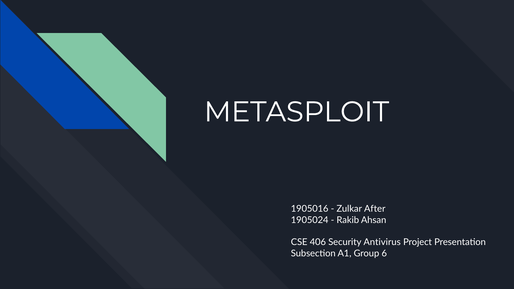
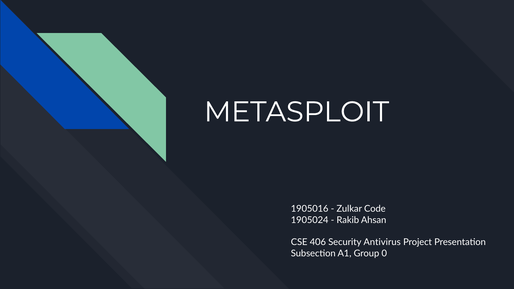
After: After -> Code (375, 209)
6: 6 -> 0 (384, 254)
